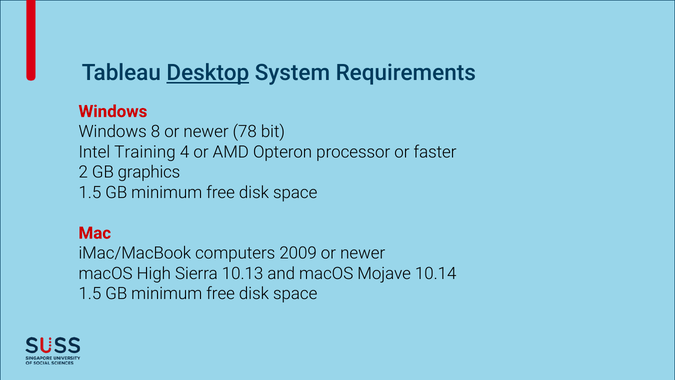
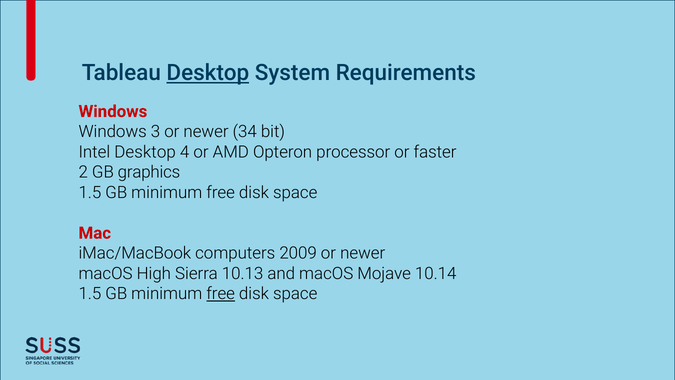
8: 8 -> 3 (155, 132)
78: 78 -> 34 (245, 132)
Intel Training: Training -> Desktop (145, 152)
free underline: none -> present (221, 294)
